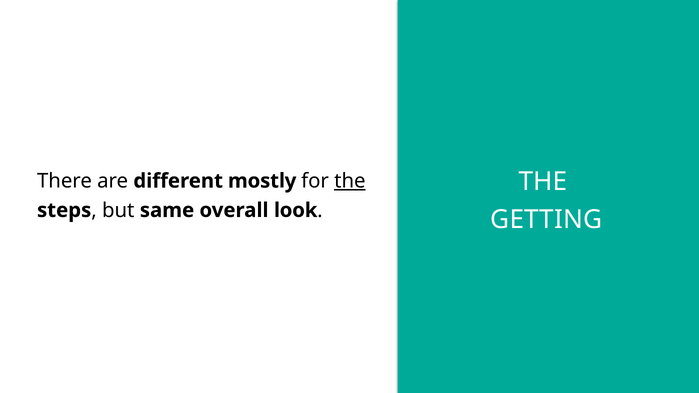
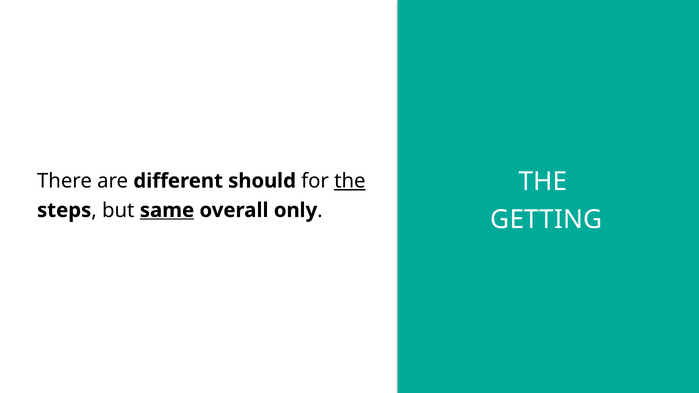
mostly: mostly -> should (262, 181)
same underline: none -> present (167, 210)
look: look -> only (296, 210)
